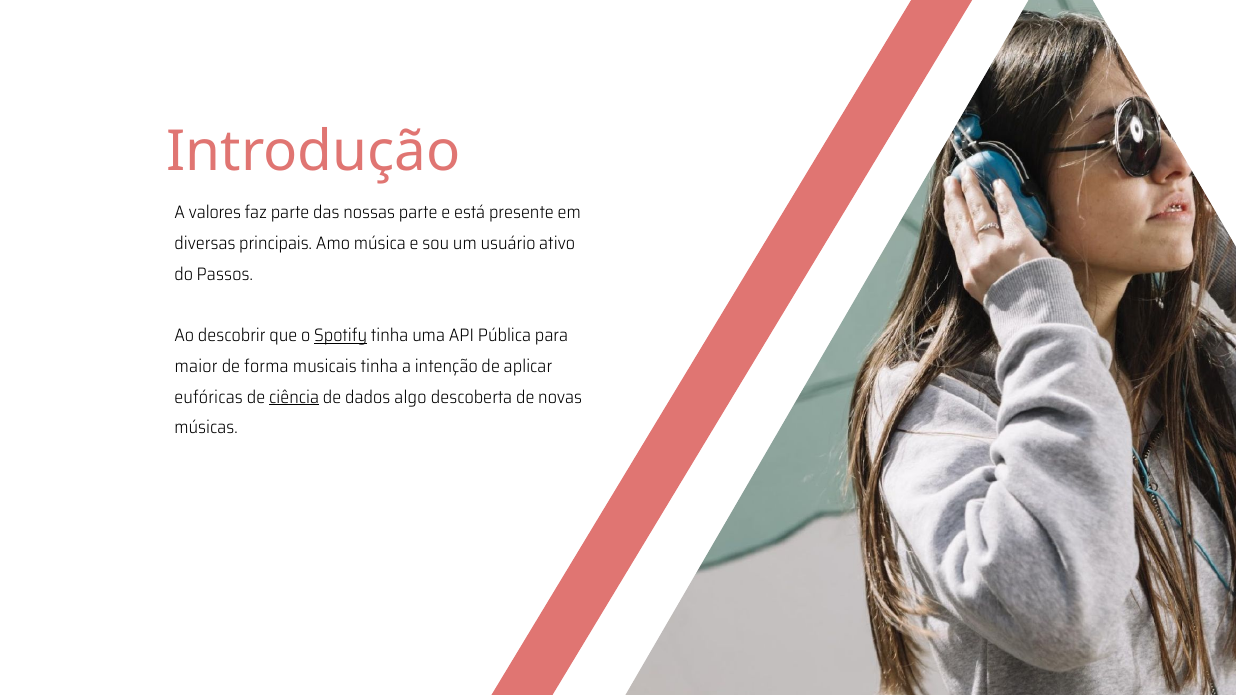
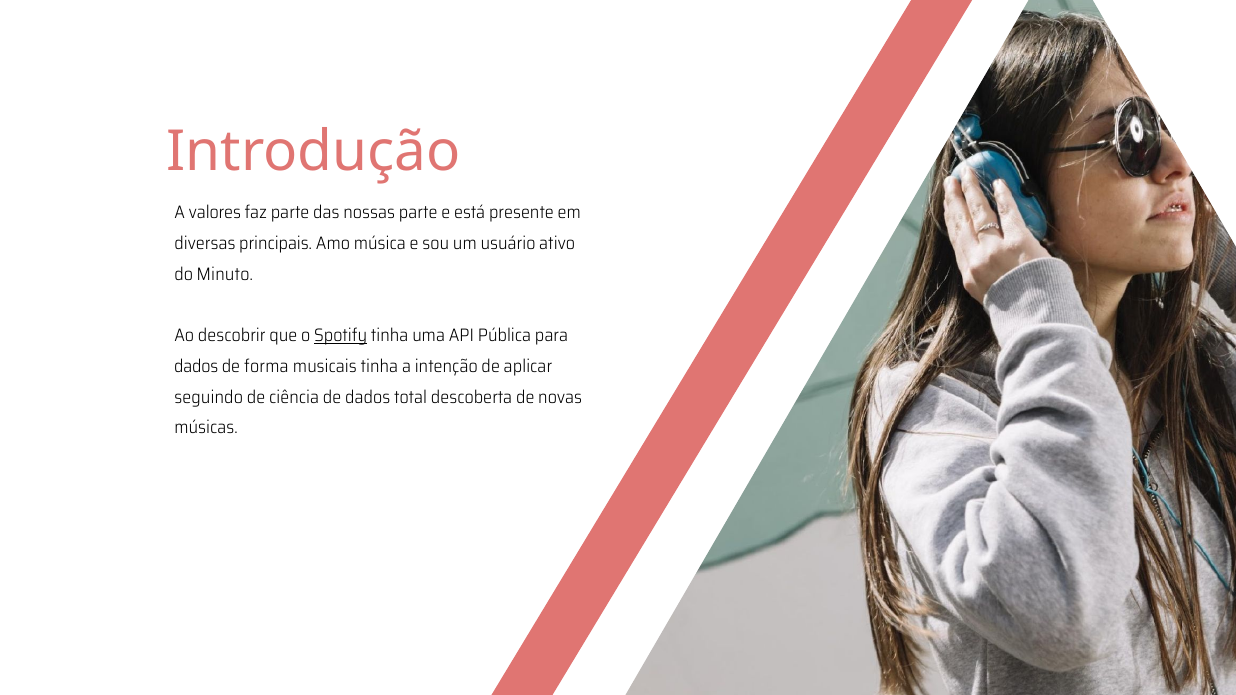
Passos: Passos -> Minuto (225, 274)
maior: maior -> dados (196, 367)
eufóricas: eufóricas -> seguindo (209, 397)
ciência underline: present -> none (294, 397)
algo: algo -> total (411, 397)
